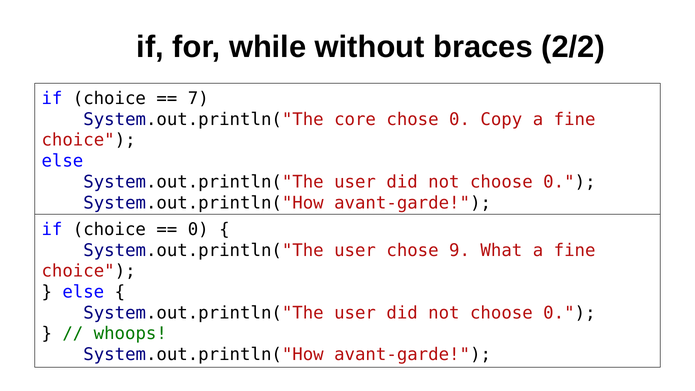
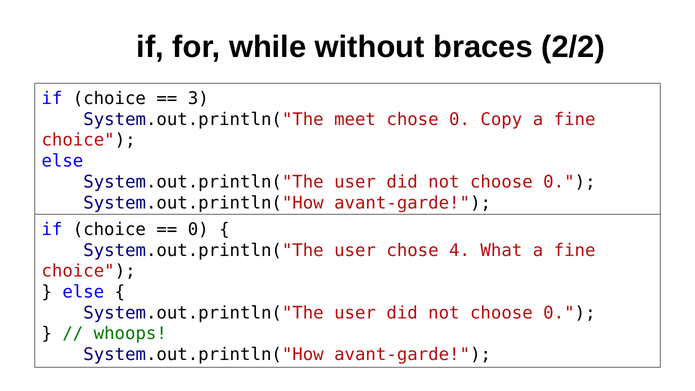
7: 7 -> 3 (198, 99)
core: core -> meet (355, 119)
9: 9 -> 4 (460, 250)
